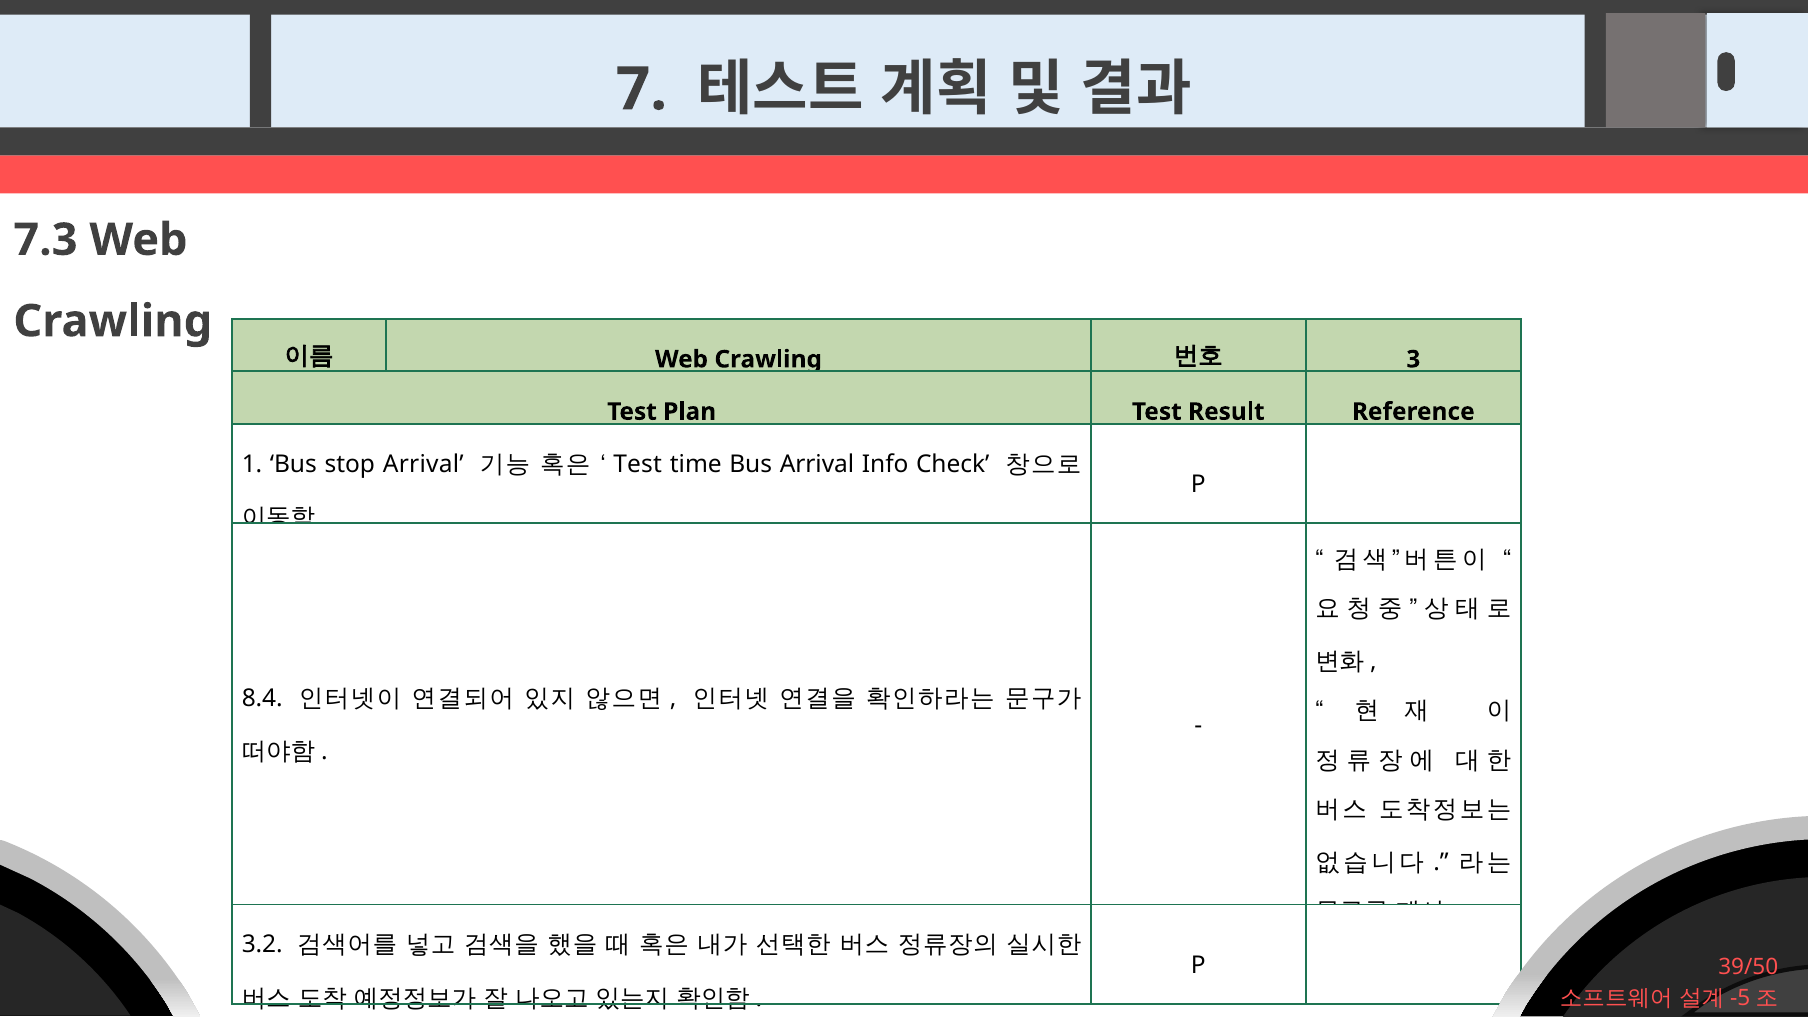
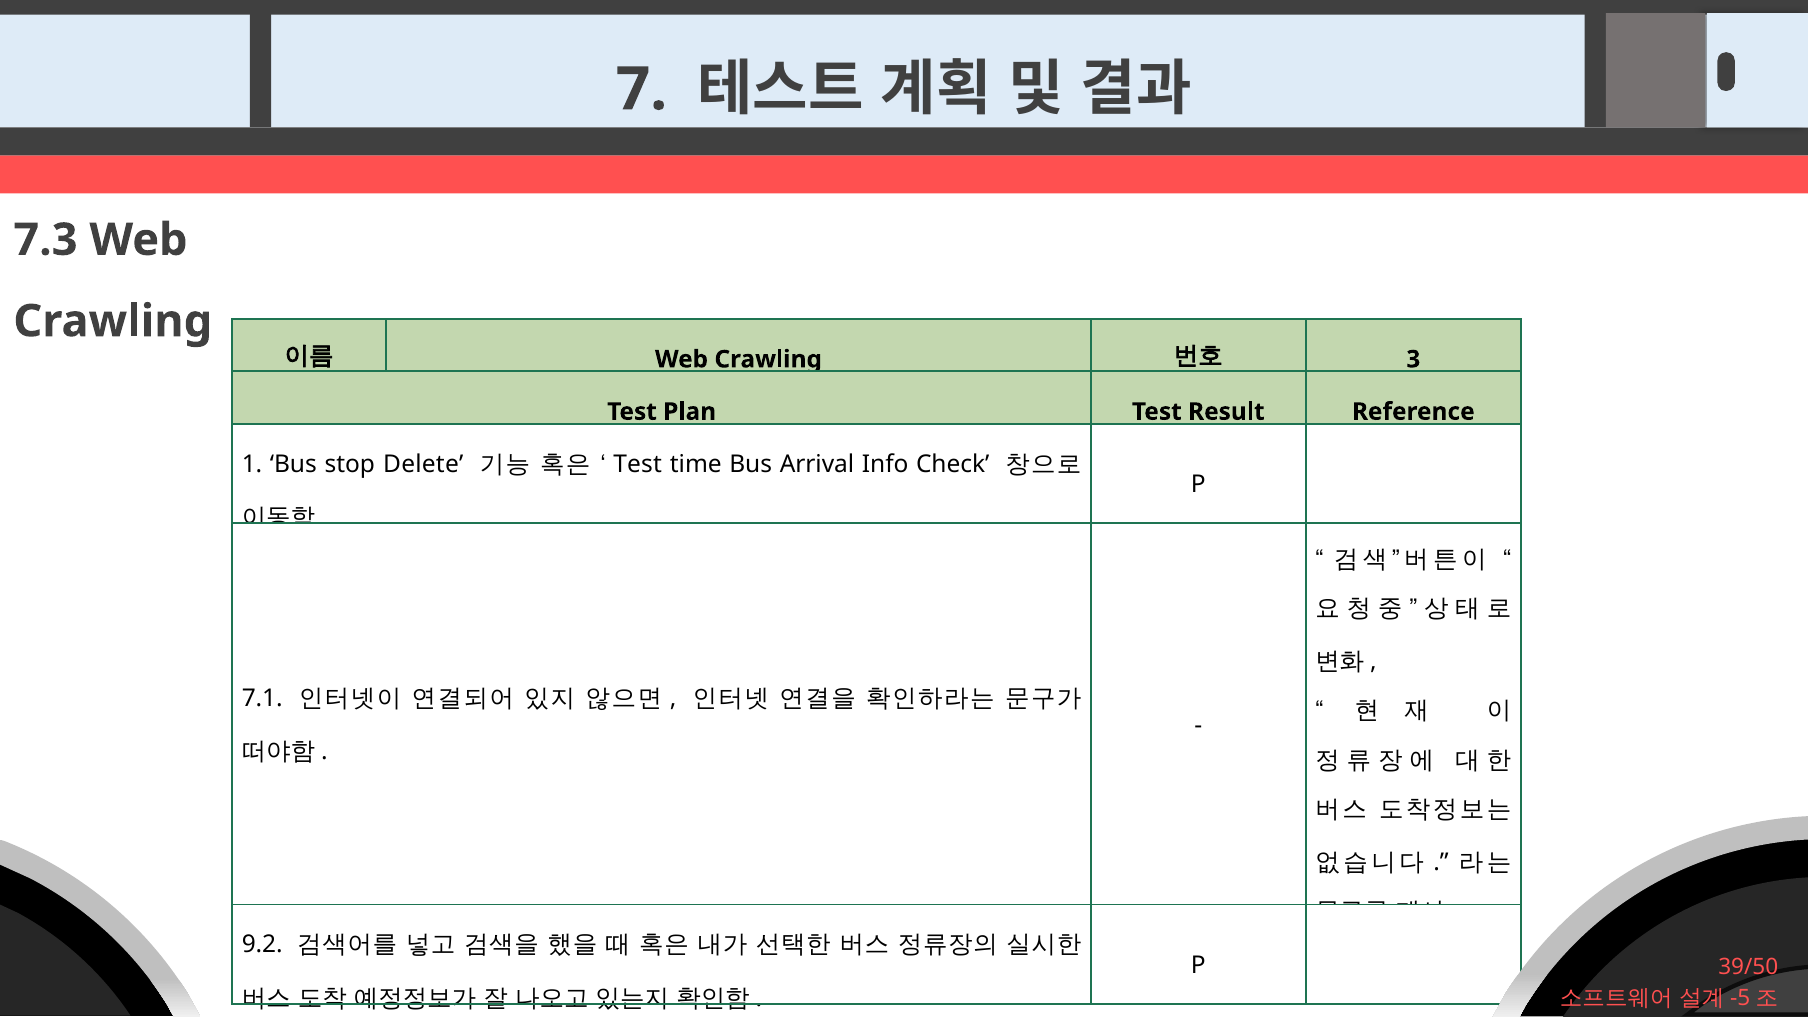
stop Arrival: Arrival -> Delete (423, 464)
8.4: 8.4 -> 7.1 (262, 698)
3.2: 3.2 -> 9.2 (262, 945)
